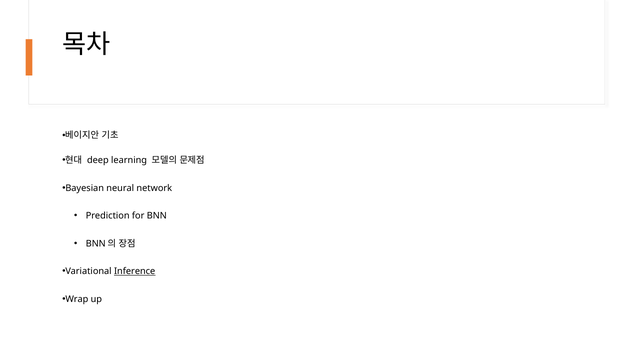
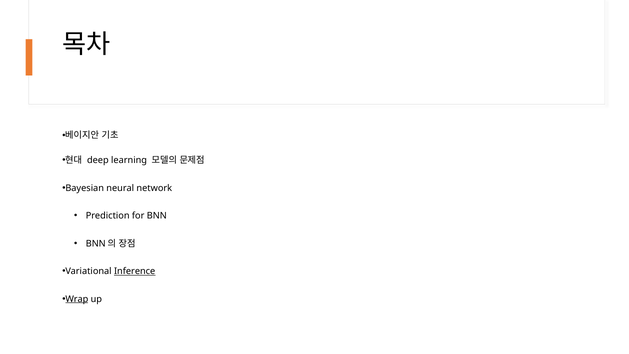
Wrap underline: none -> present (77, 299)
